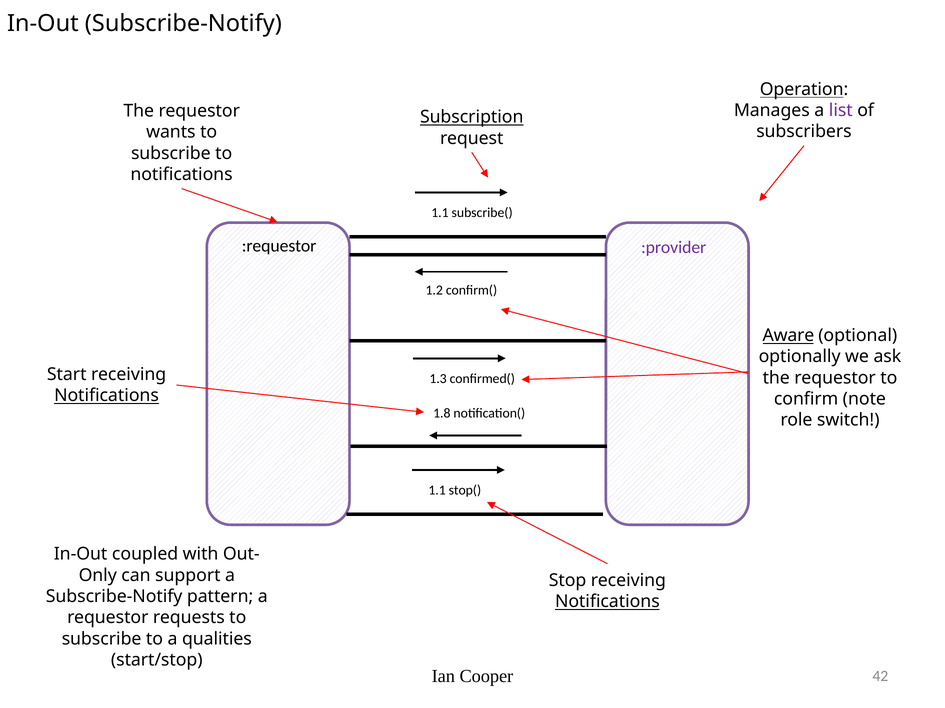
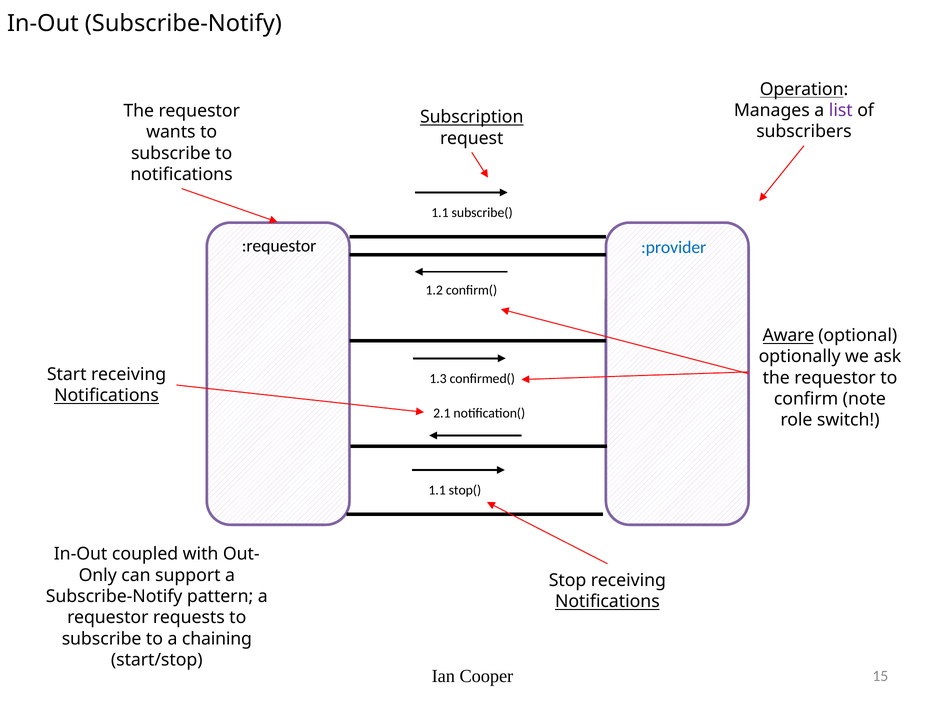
:provider colour: purple -> blue (674, 248)
1.8: 1.8 -> 2.1 (442, 414)
qualities: qualities -> chaining (217, 640)
42: 42 -> 15 (880, 677)
